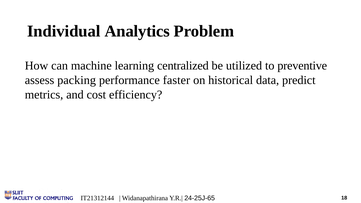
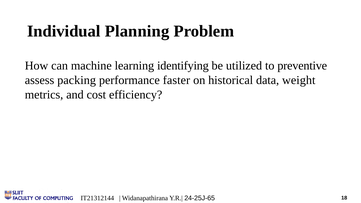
Analytics: Analytics -> Planning (137, 31)
centralized: centralized -> identifying (183, 66)
predict: predict -> weight (299, 80)
